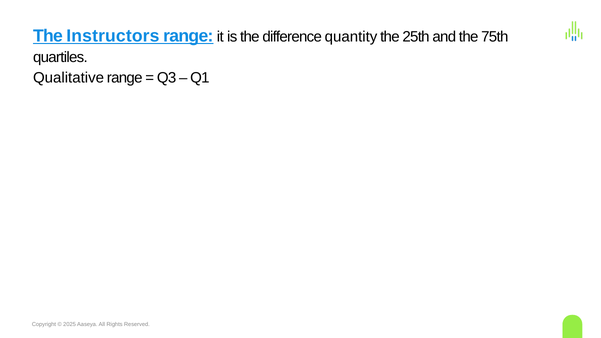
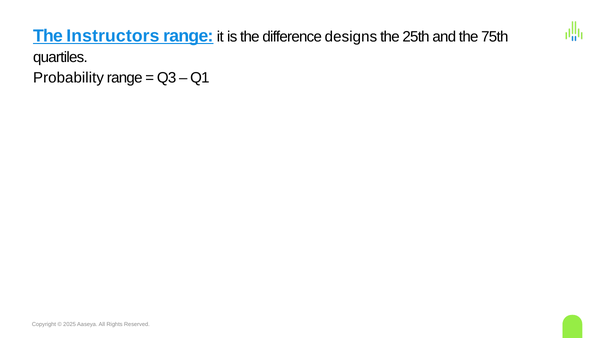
quantity: quantity -> designs (351, 37)
Qualitative: Qualitative -> Probability (68, 78)
